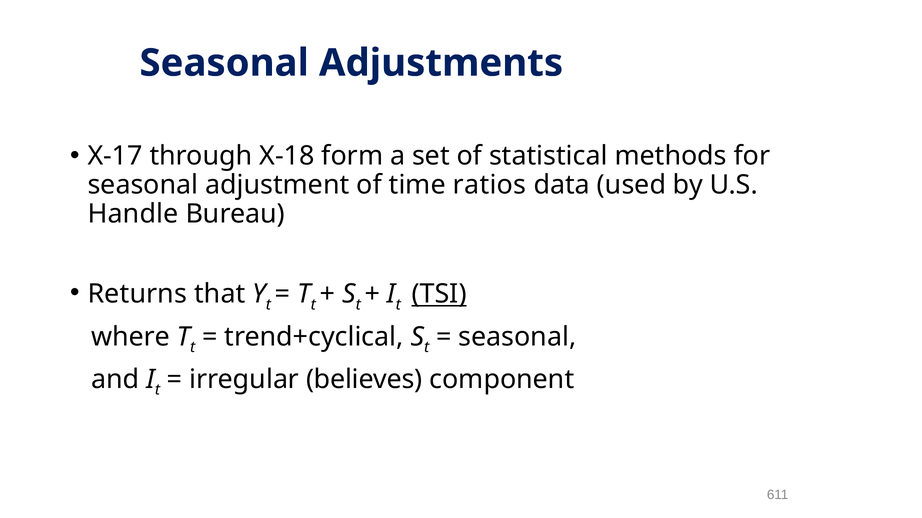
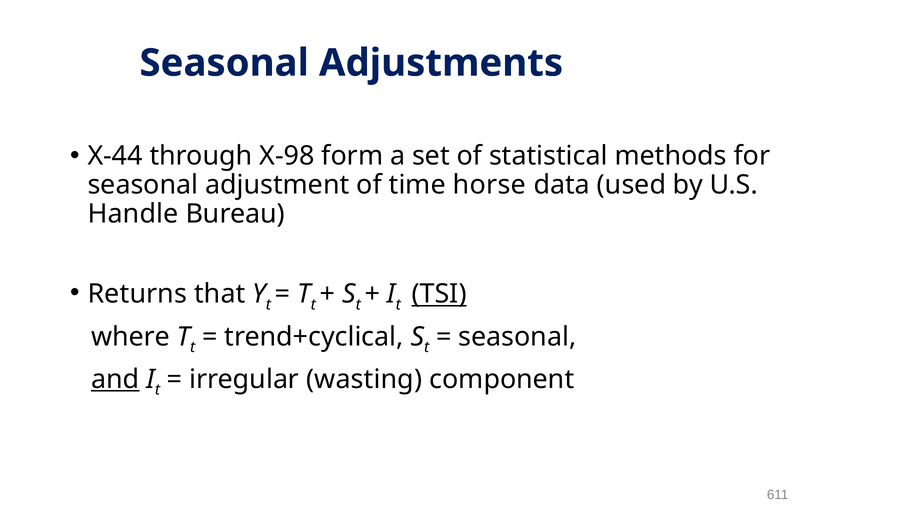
X-17: X-17 -> X-44 (115, 156)
X-18: X-18 -> X-98 (287, 156)
ratios: ratios -> horse (490, 185)
and underline: none -> present (115, 380)
believes: believes -> wasting (364, 380)
